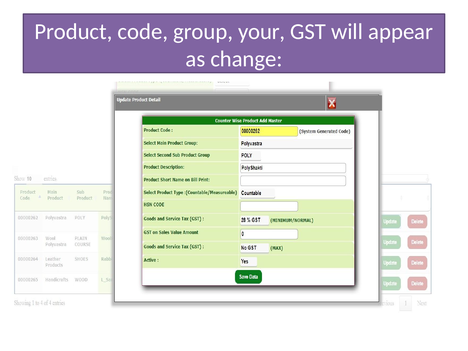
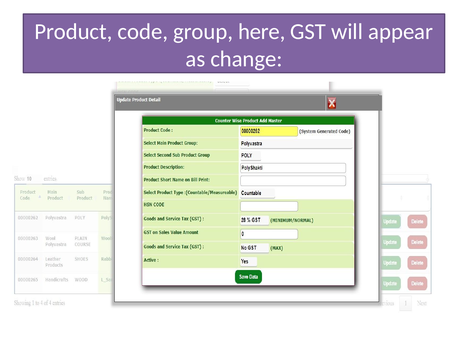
your: your -> here (262, 32)
